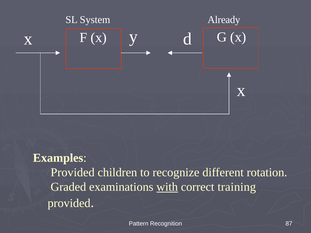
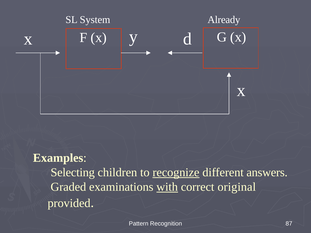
Provided: Provided -> Selecting (73, 173)
recognize underline: none -> present (176, 173)
rotation: rotation -> answers (267, 173)
training: training -> original (237, 187)
